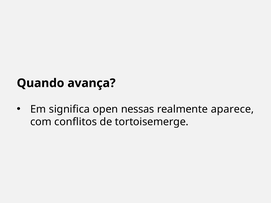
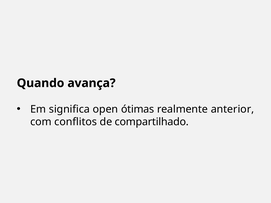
nessas: nessas -> ótimas (138, 109)
aparece: aparece -> anterior (232, 109)
tortoisemerge: tortoisemerge -> compartilhado (152, 122)
